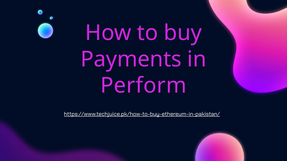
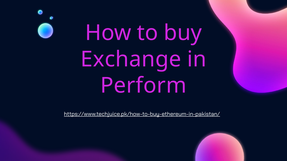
Payments: Payments -> Exchange (131, 59)
